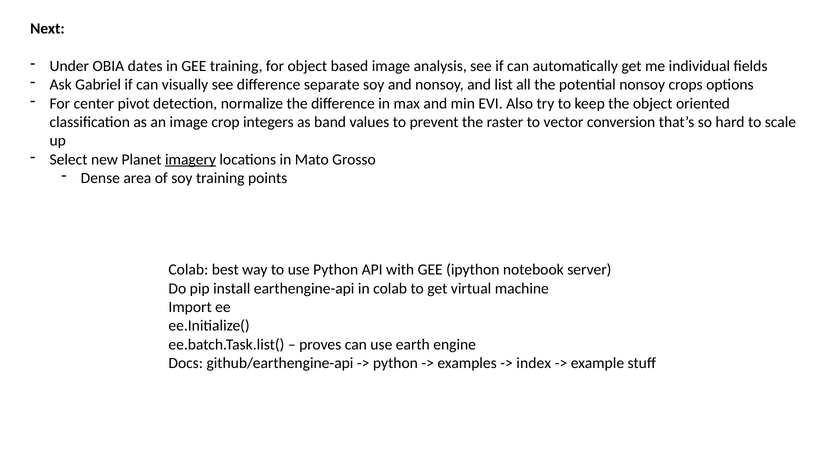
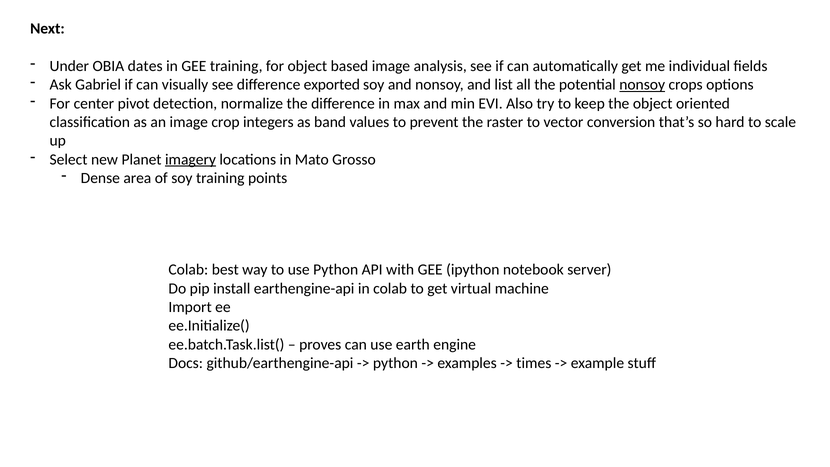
separate: separate -> exported (332, 85)
nonsoy underline: none -> present (642, 85)
index: index -> times (534, 363)
